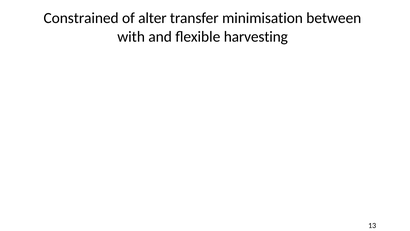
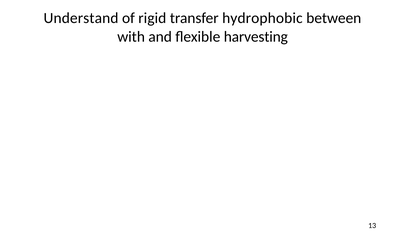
Constrained: Constrained -> Understand (81, 18)
alter: alter -> rigid (152, 18)
minimisation: minimisation -> hydrophobic (262, 18)
